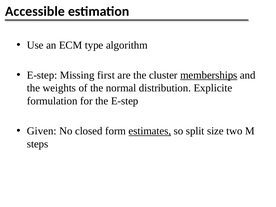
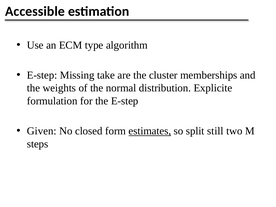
first: first -> take (106, 75)
memberships underline: present -> none (209, 75)
size: size -> still (215, 131)
